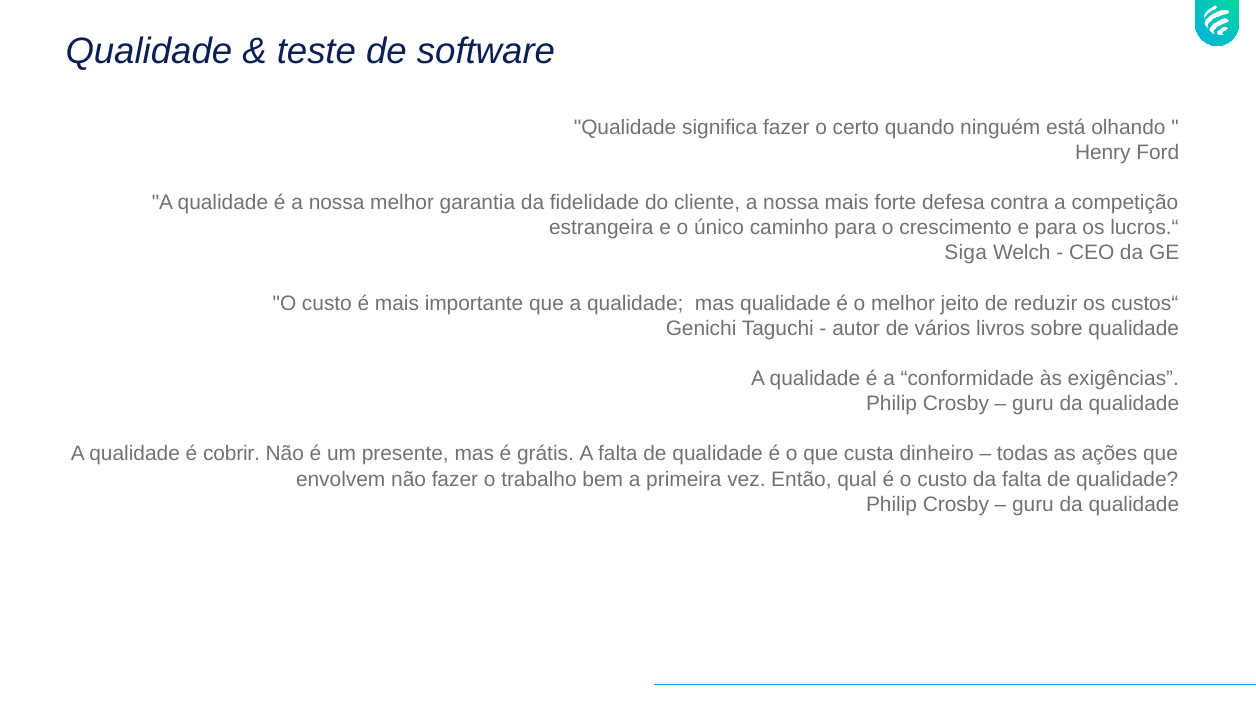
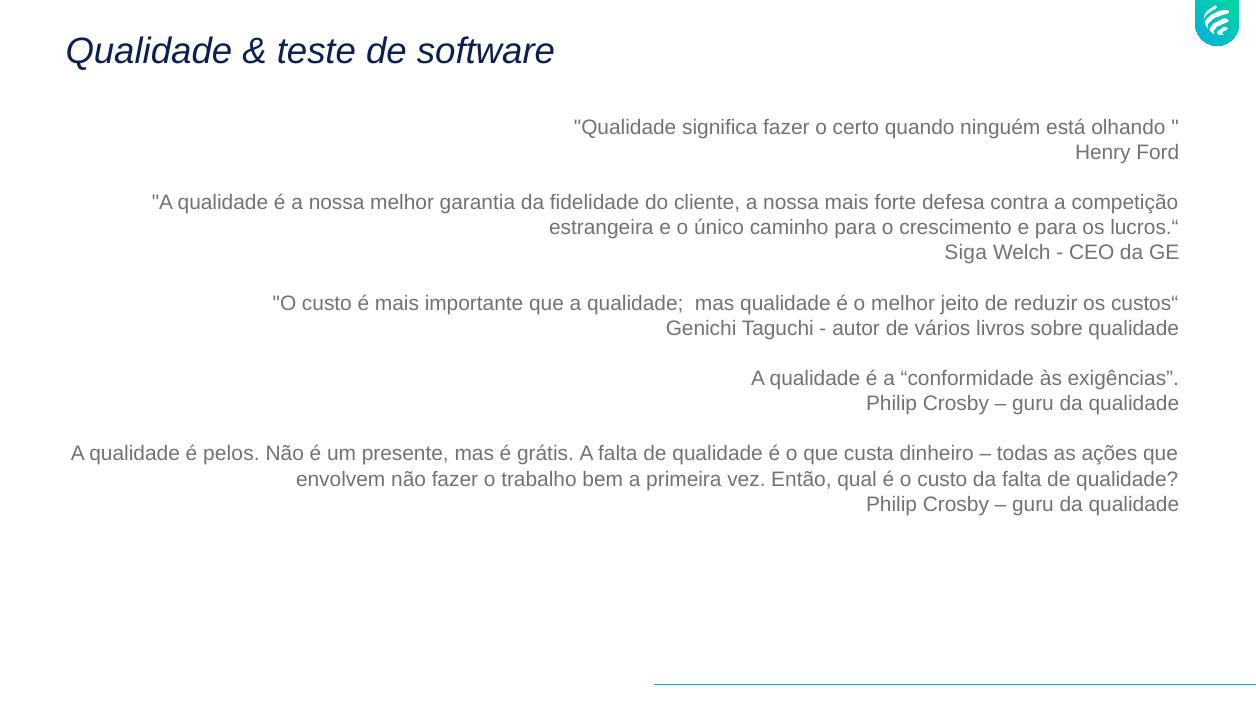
cobrir: cobrir -> pelos (231, 454)
